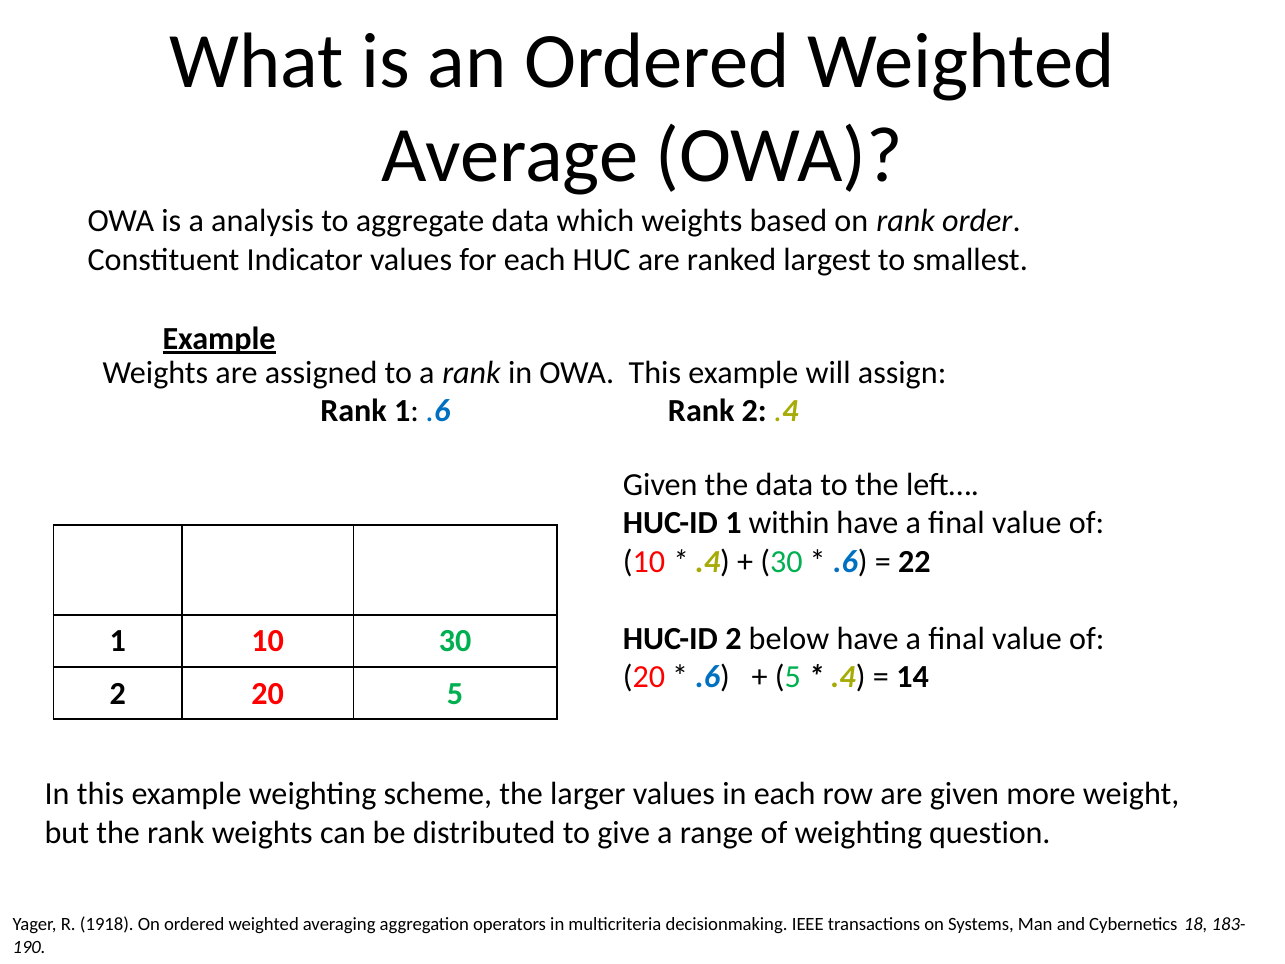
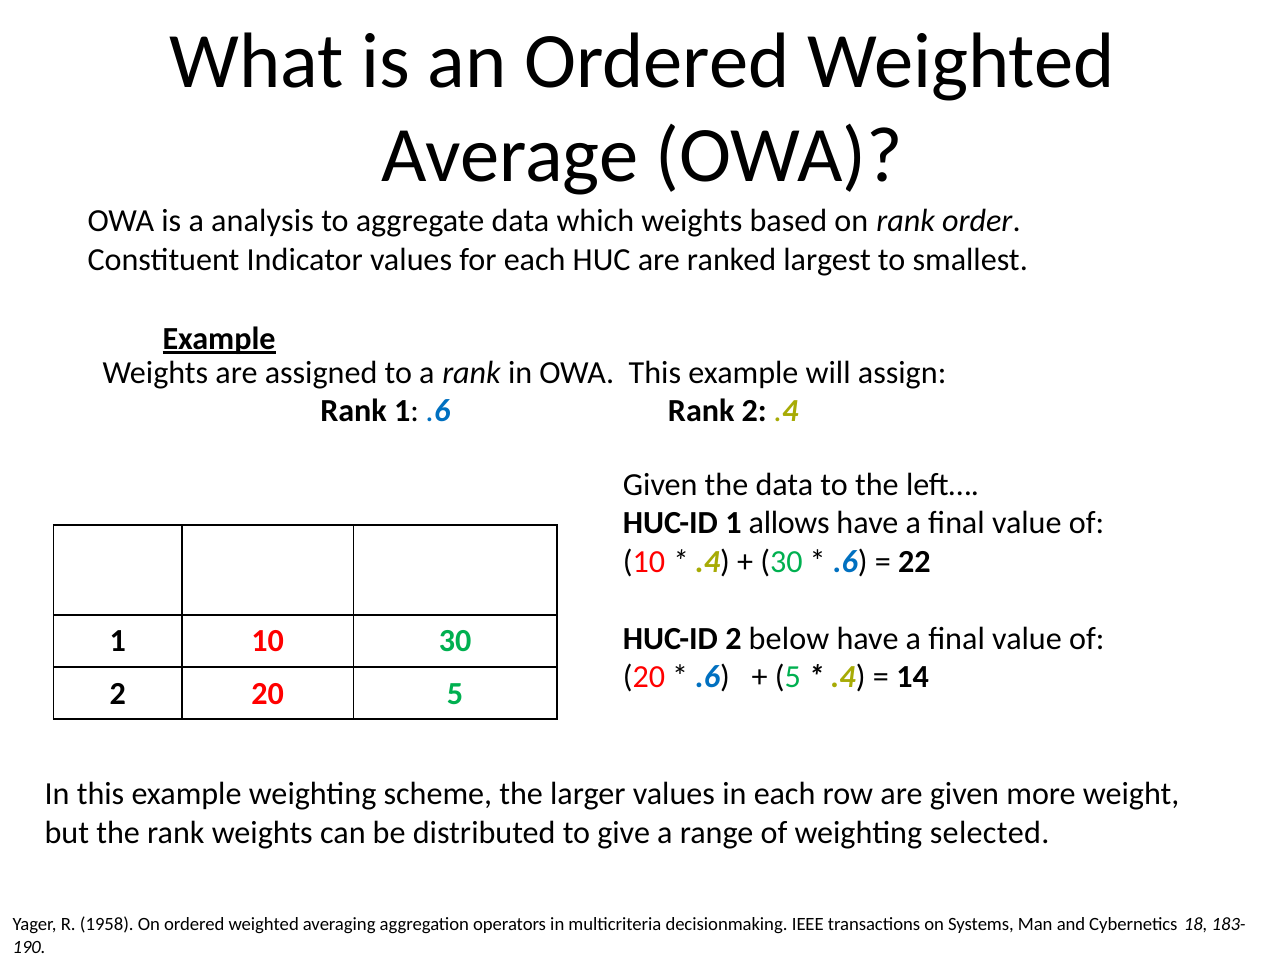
within: within -> allows (789, 523)
question: question -> selected (990, 832)
1918: 1918 -> 1958 (107, 924)
